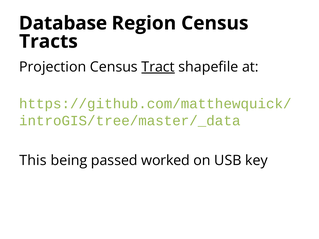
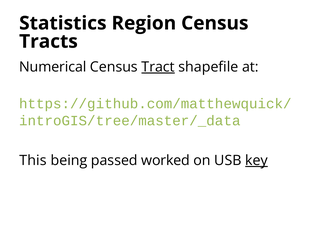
Database: Database -> Statistics (63, 23)
Projection: Projection -> Numerical (53, 67)
key underline: none -> present (256, 161)
